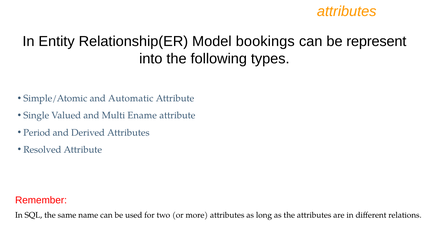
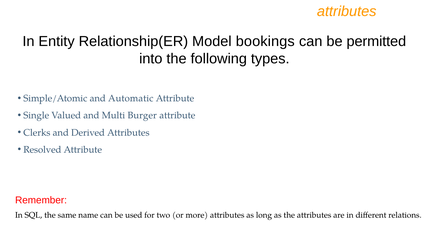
represent: represent -> permitted (376, 41)
Ename: Ename -> Burger (142, 116)
Period: Period -> Clerks (37, 133)
